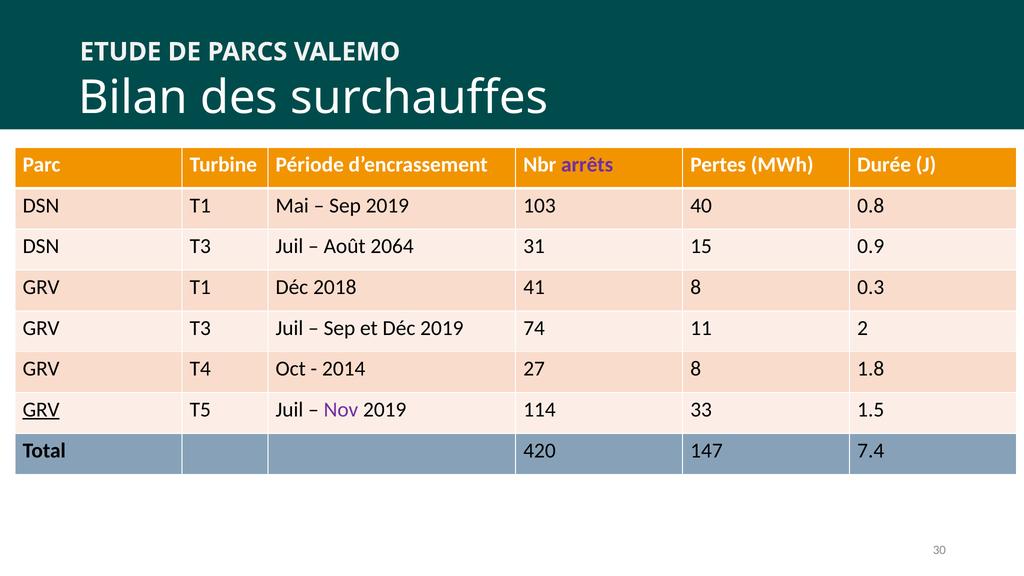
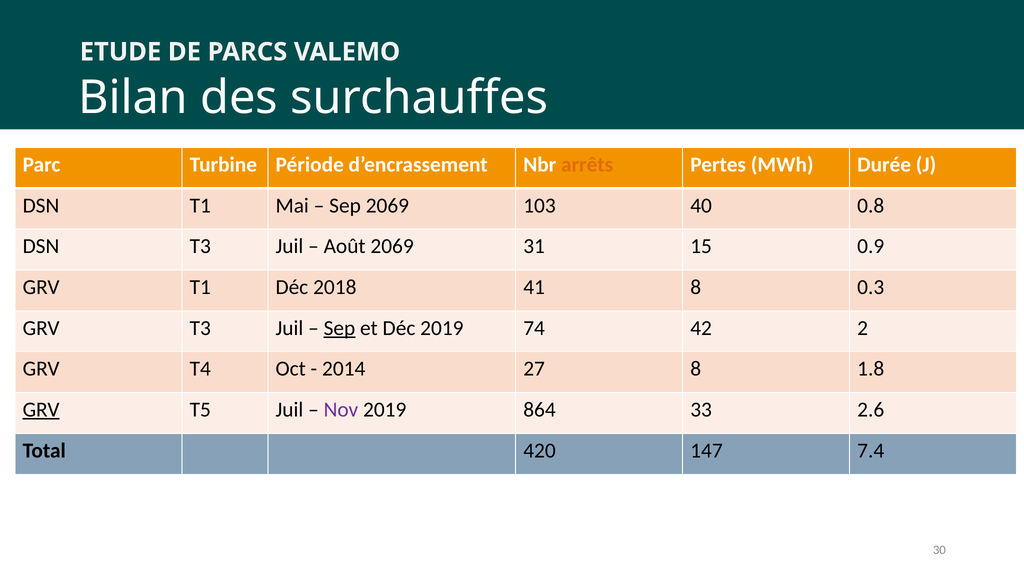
arrêts colour: purple -> orange (587, 165)
Sep 2019: 2019 -> 2069 (387, 205)
Août 2064: 2064 -> 2069 (392, 246)
Sep underline: none -> present (339, 328)
11: 11 -> 42 (701, 328)
114: 114 -> 864 (539, 410)
1.5: 1.5 -> 2.6 (871, 410)
